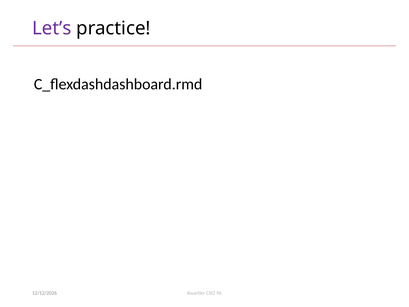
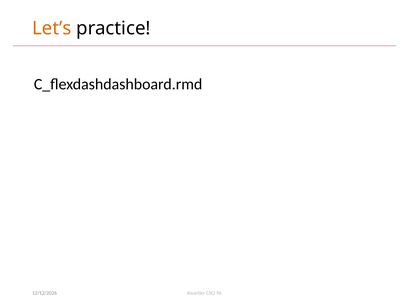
Let’s colour: purple -> orange (52, 28)
